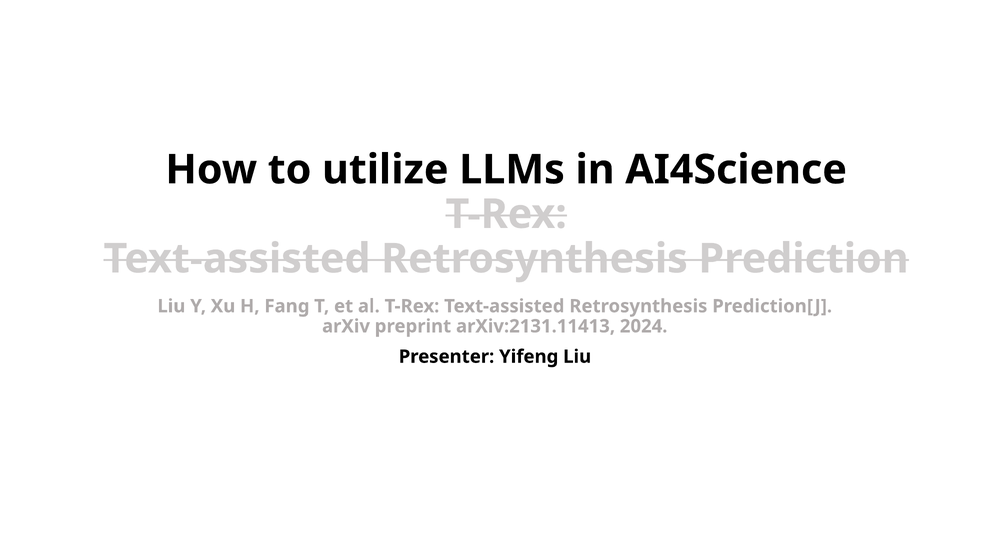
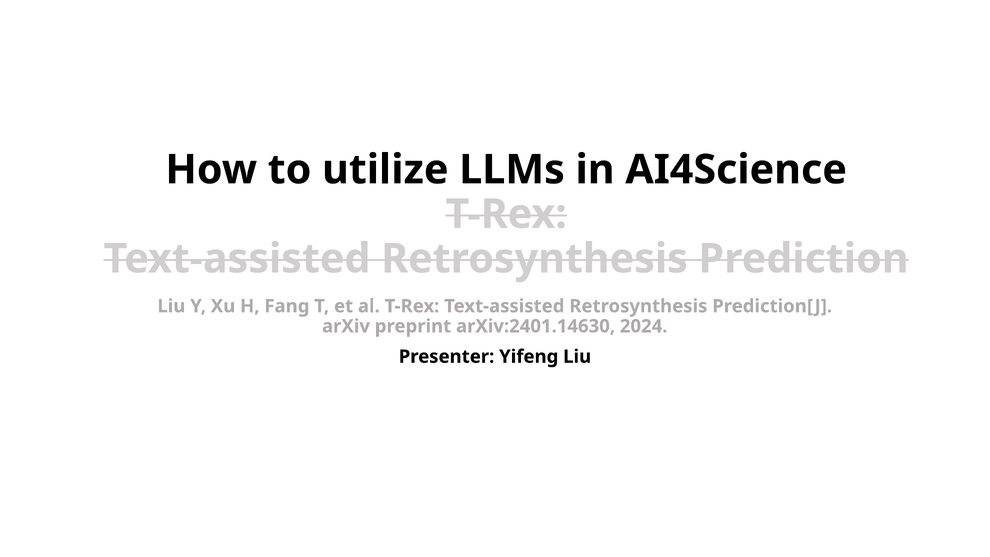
arXiv:2131.11413: arXiv:2131.11413 -> arXiv:2401.14630 (536, 326)
